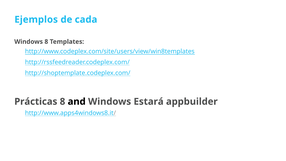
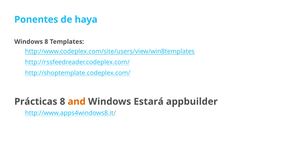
Ejemplos: Ejemplos -> Ponentes (36, 20)
cada: cada -> haya (86, 20)
and colour: black -> orange (77, 102)
